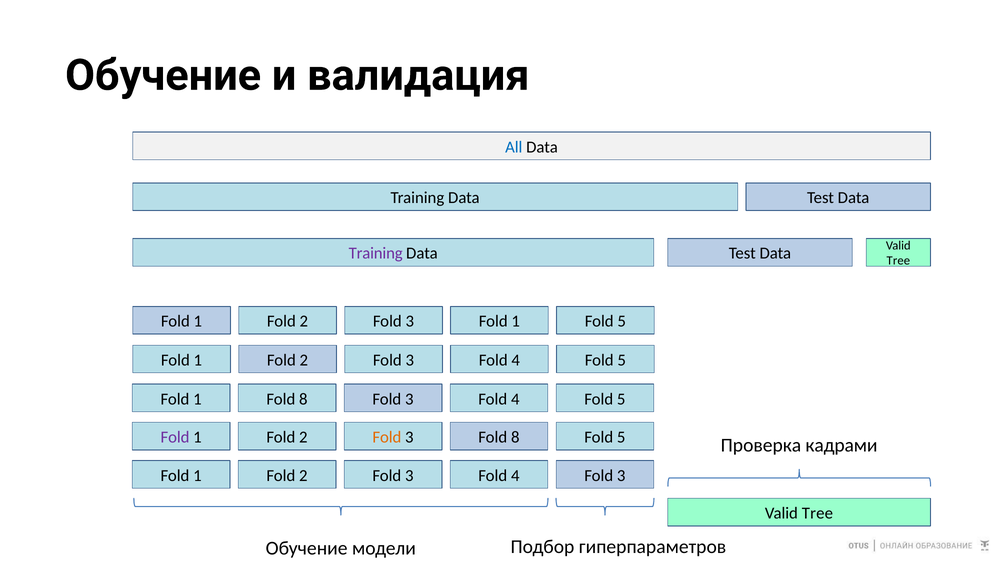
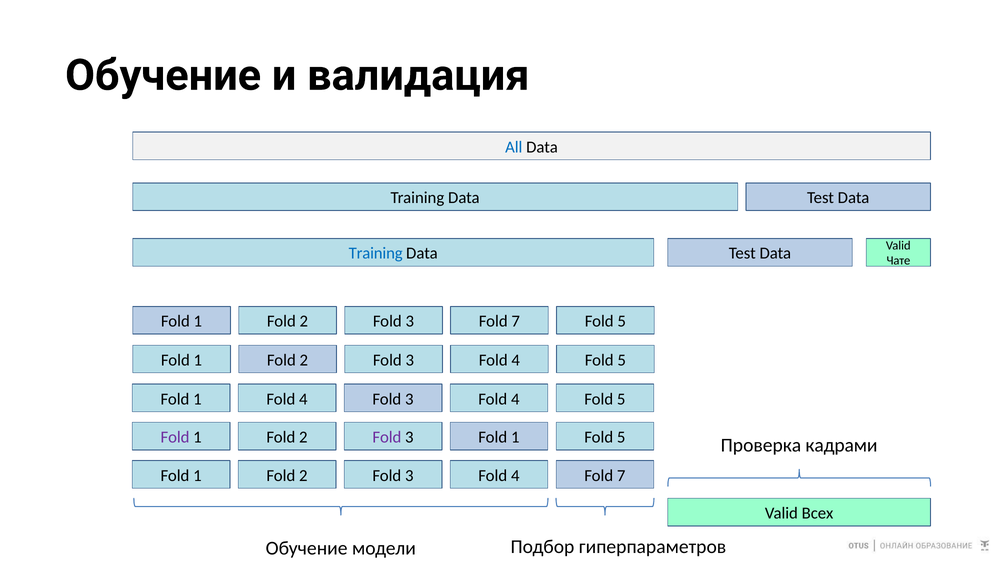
Training colour: purple -> blue (376, 253)
Tree: Tree -> Чате (898, 261)
3 Fold 1: 1 -> 7 (516, 321)
1 Fold 8: 8 -> 4 (303, 399)
Fold colour: orange -> purple (387, 437)
3 Fold 8: 8 -> 1 (515, 437)
4 Fold 3: 3 -> 7 (621, 475)
Tree: Tree -> Всех (818, 513)
